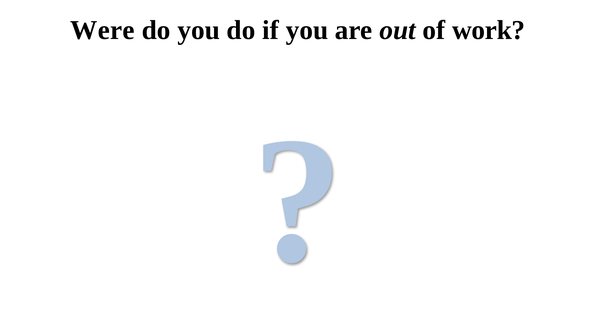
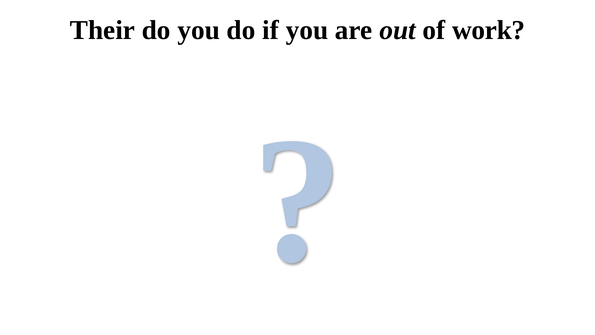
Were: Were -> Their (102, 30)
